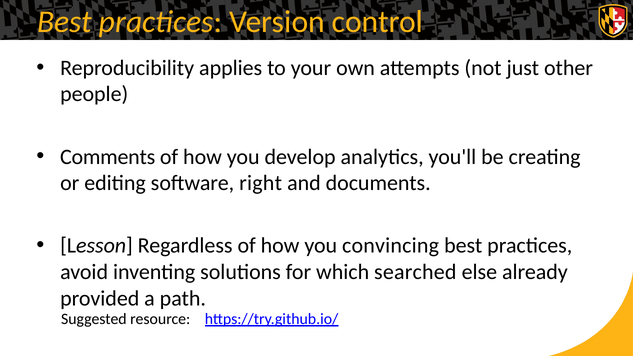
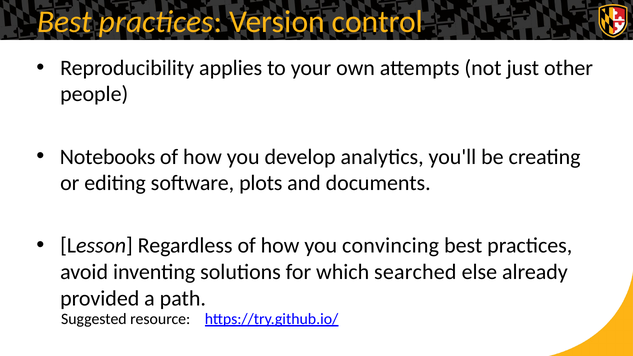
Comments: Comments -> Notebooks (108, 157)
right: right -> plots (261, 183)
